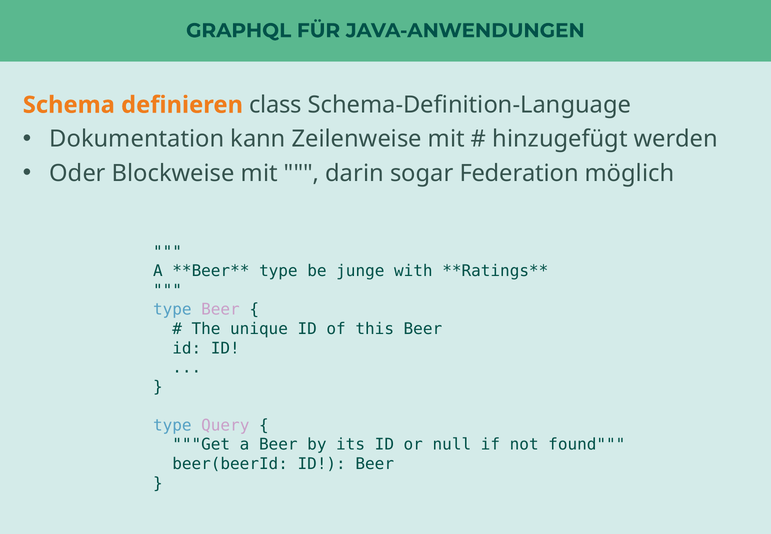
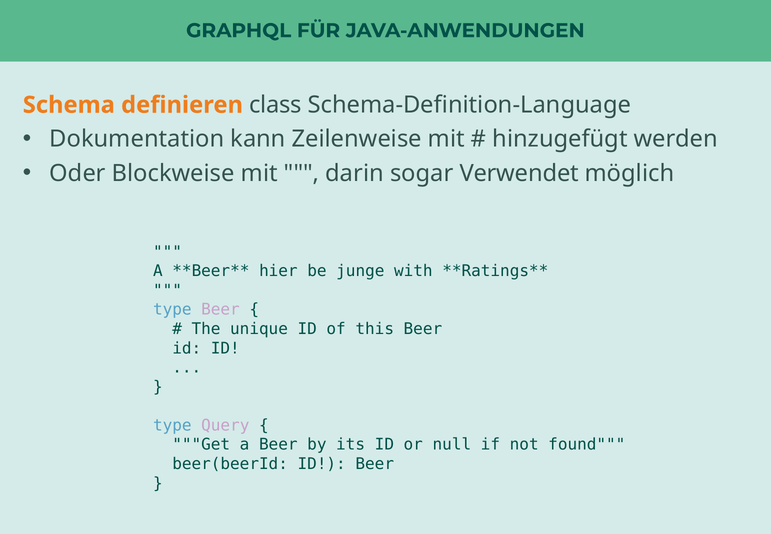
Federation: Federation -> Verwendet (519, 173)
type: type -> hier (278, 271)
